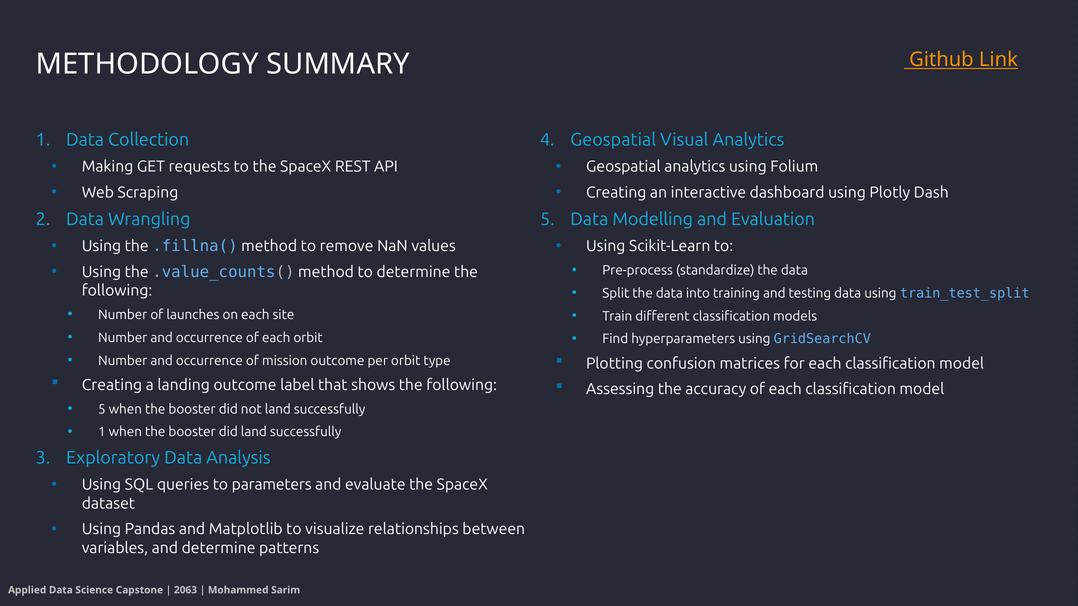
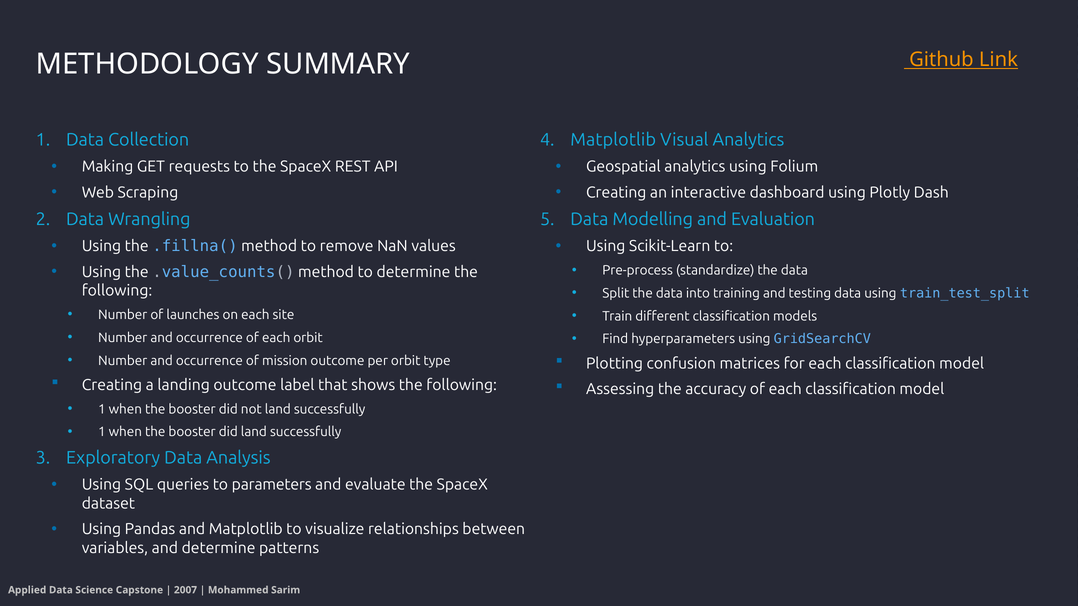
Geospatial: Geospatial -> Matplotlib (613, 140)
5: 5 -> 1 (102, 409)
2063: 2063 -> 2007 (186, 590)
